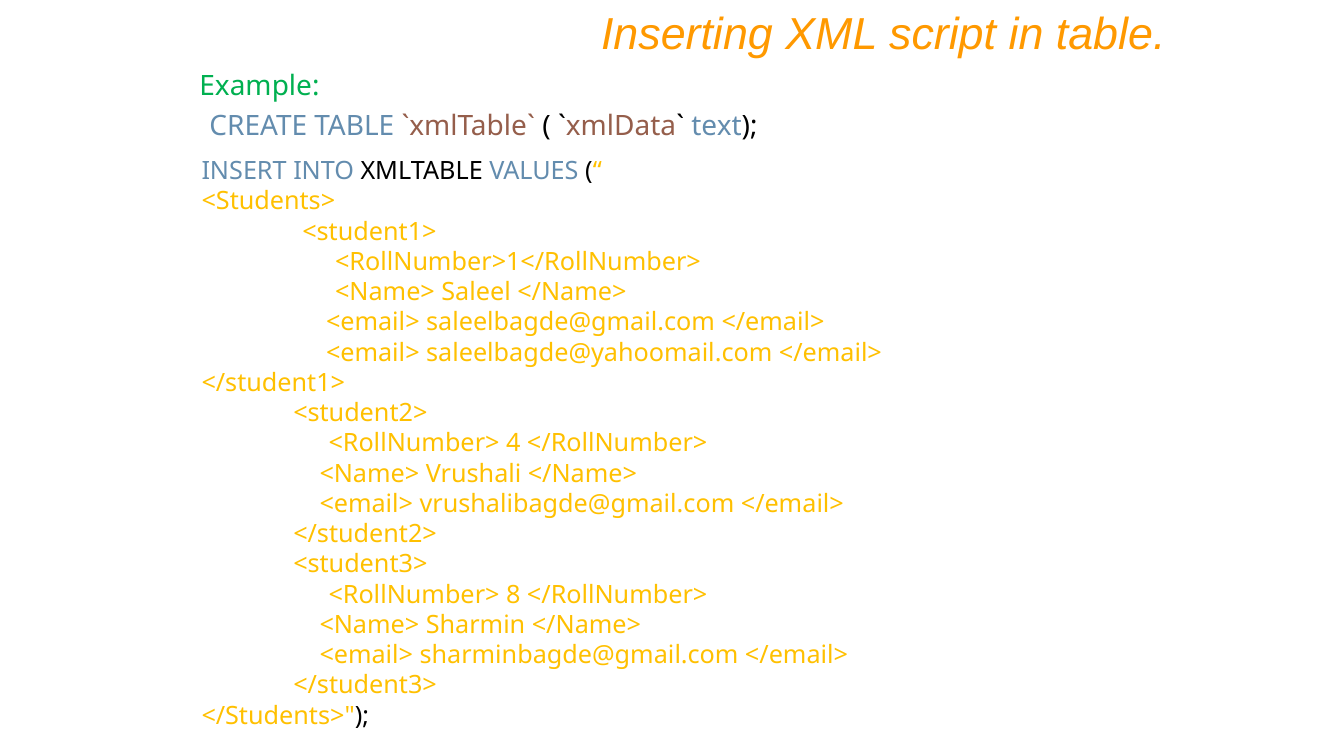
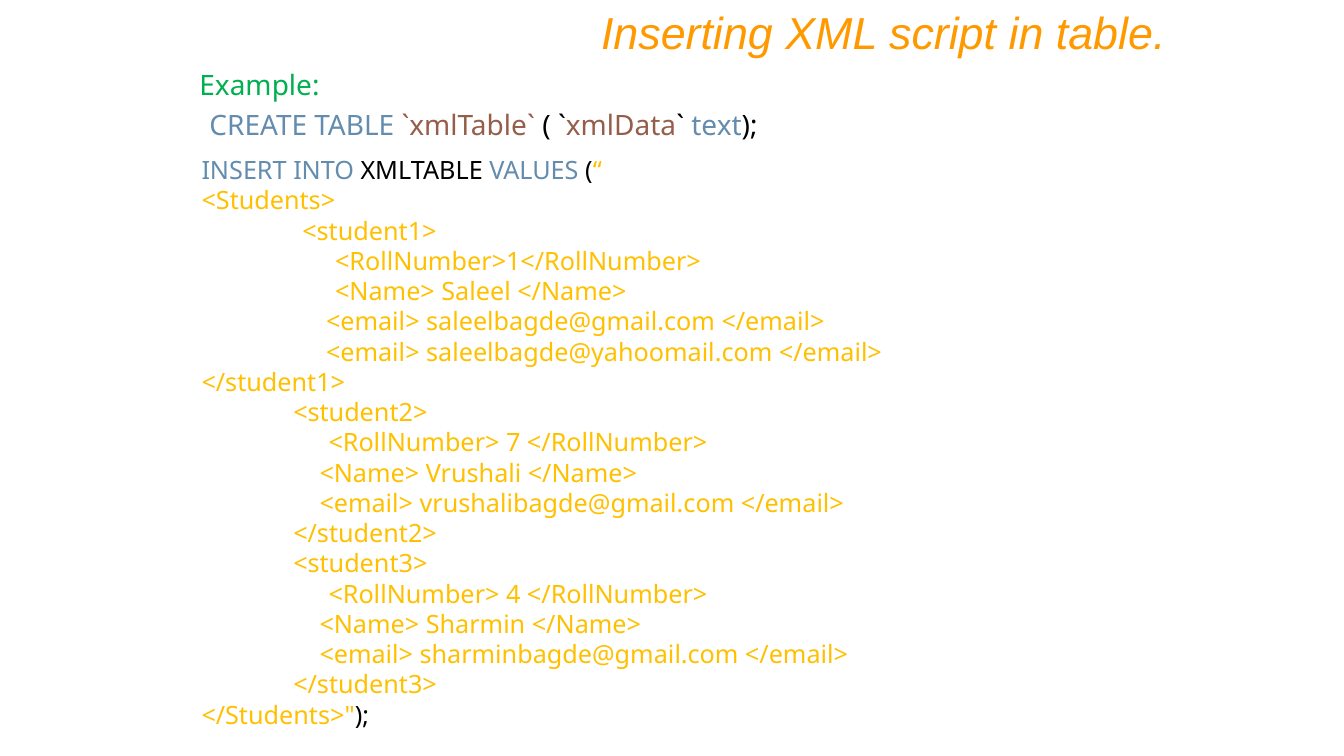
4: 4 -> 7 (513, 444)
8: 8 -> 4 (513, 595)
